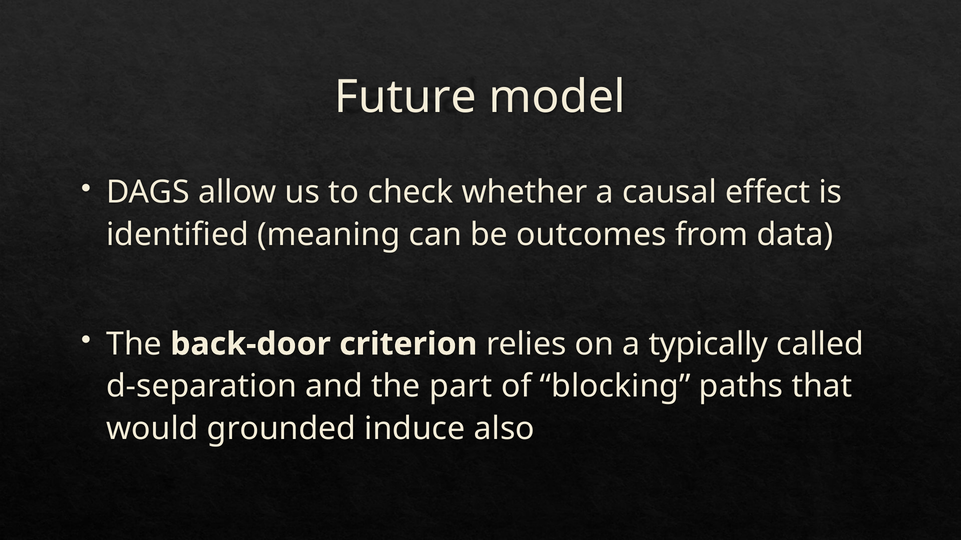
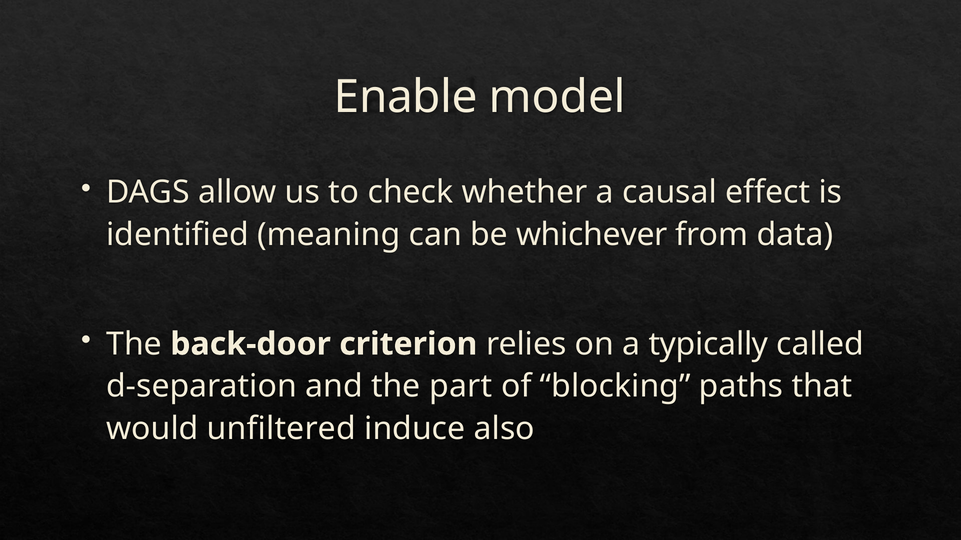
Future: Future -> Enable (406, 97)
outcomes: outcomes -> whichever (592, 235)
grounded: grounded -> unfiltered (281, 429)
